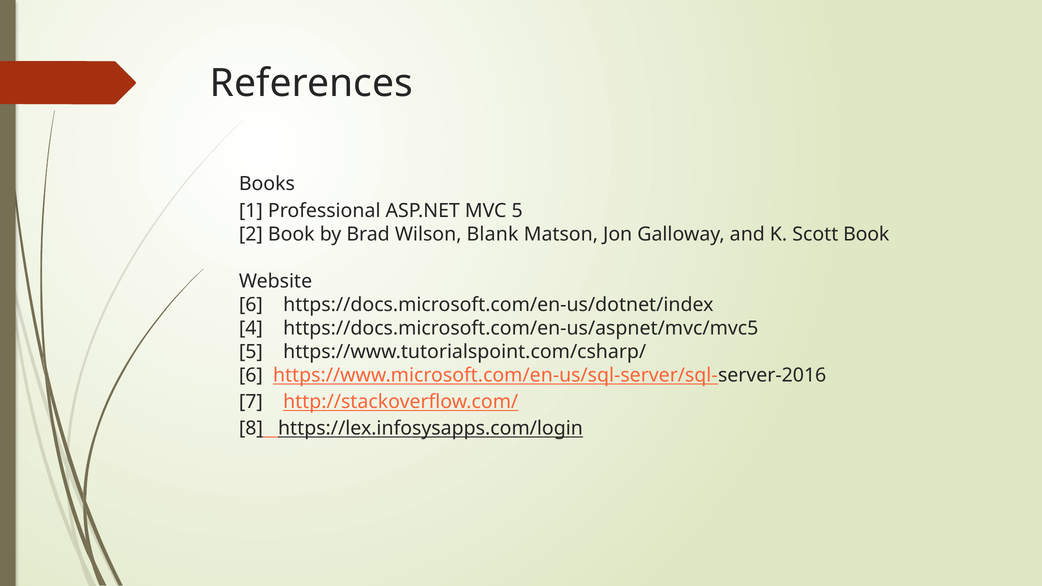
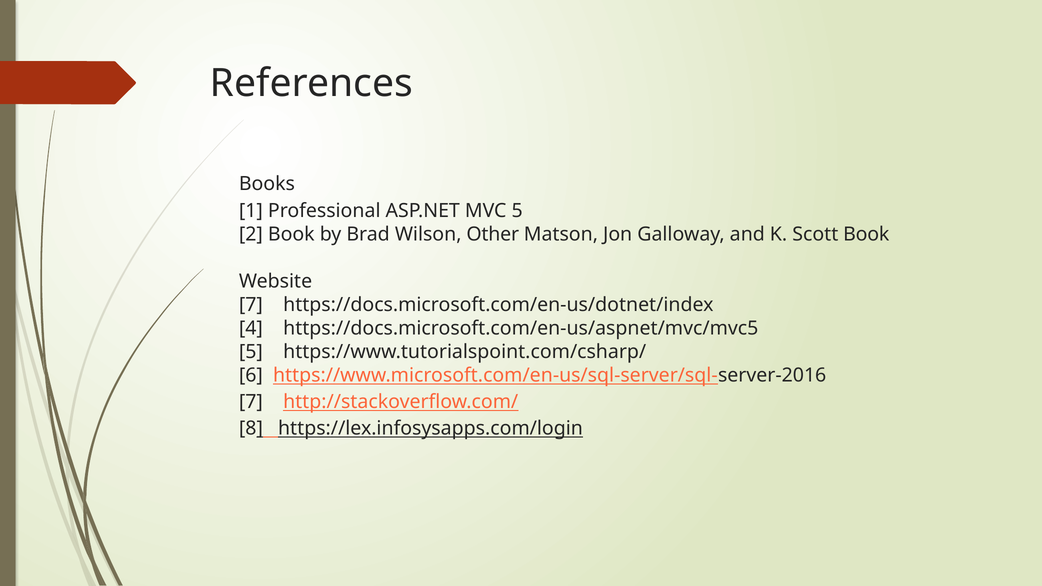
Blank: Blank -> Other (493, 234)
6: 6 -> 7 (251, 305)
